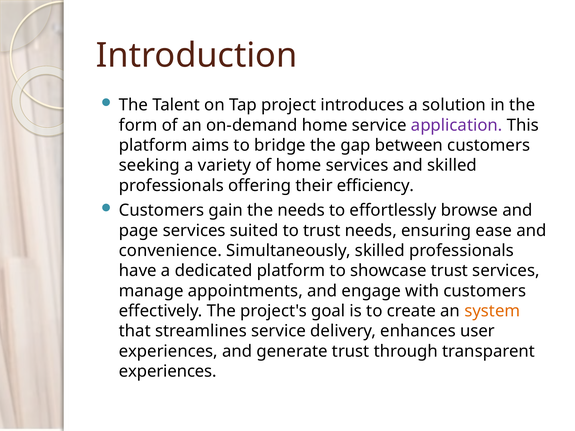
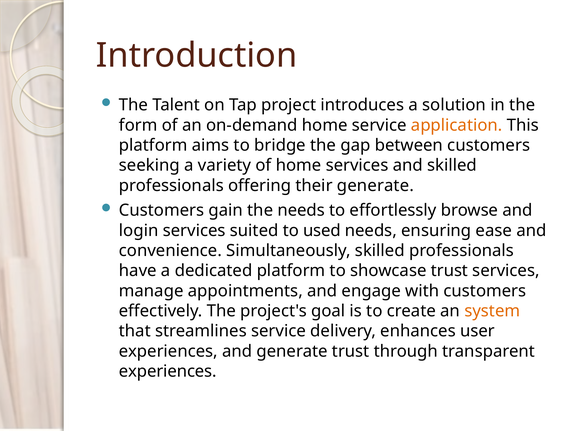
application colour: purple -> orange (457, 125)
their efficiency: efficiency -> generate (375, 186)
page: page -> login (139, 231)
to trust: trust -> used (322, 231)
